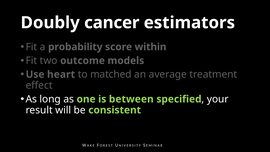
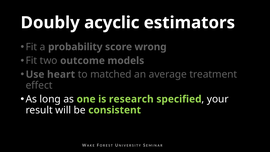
cancer: cancer -> acyclic (112, 23)
within: within -> wrong (151, 47)
between: between -> research (131, 99)
